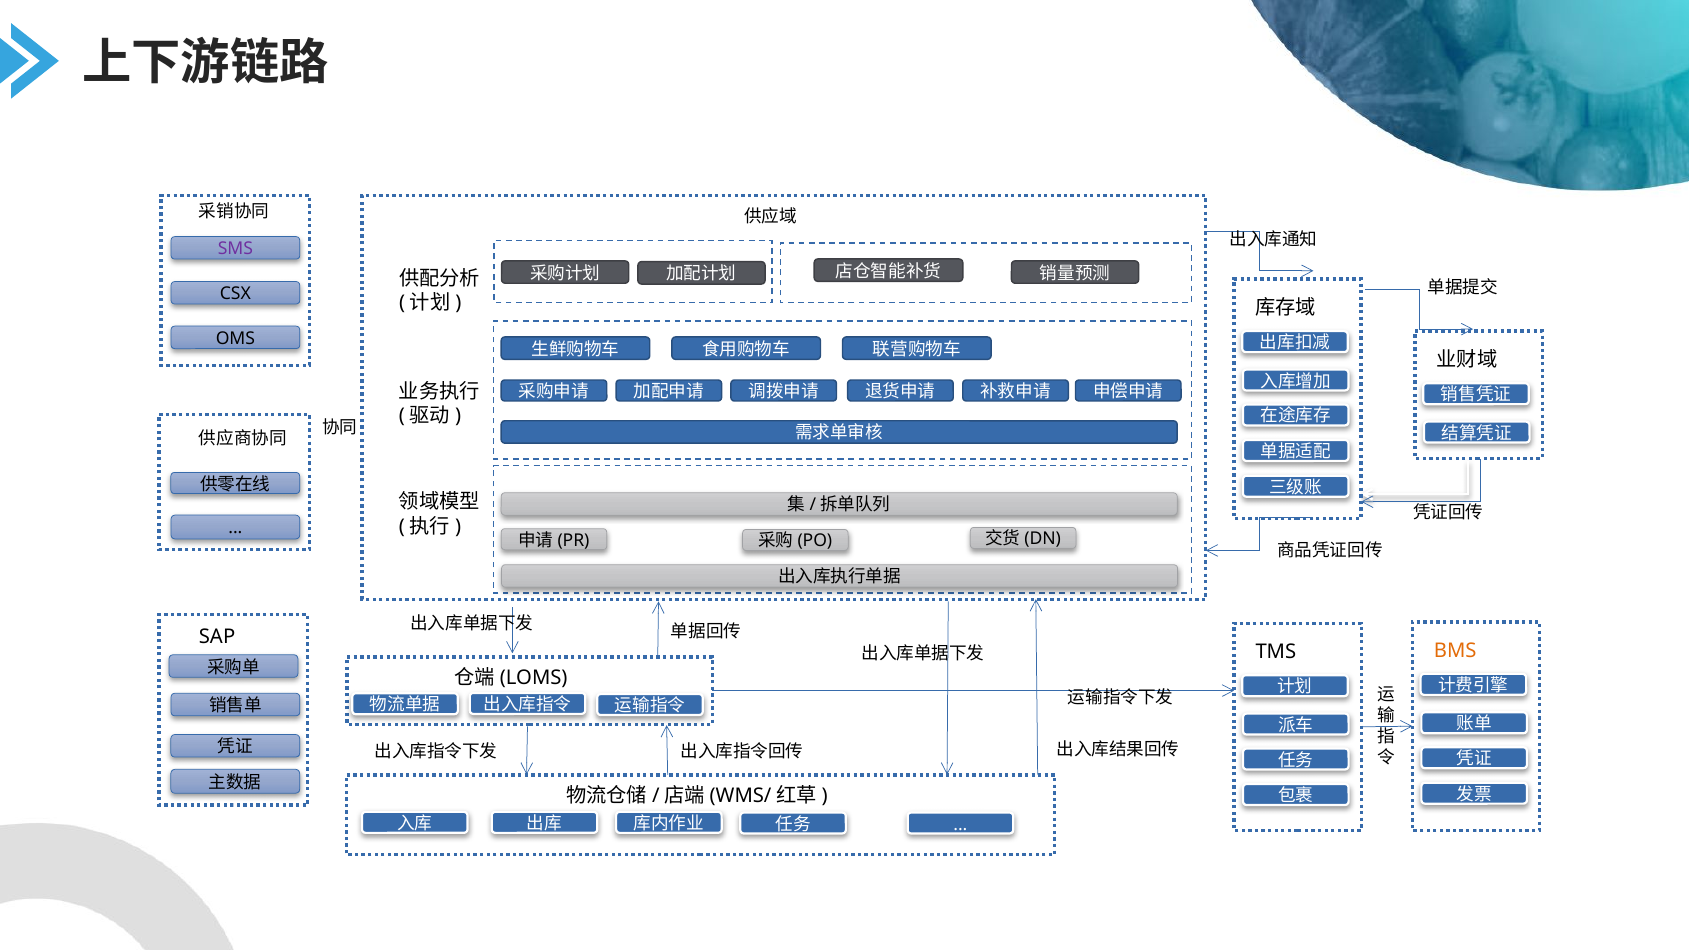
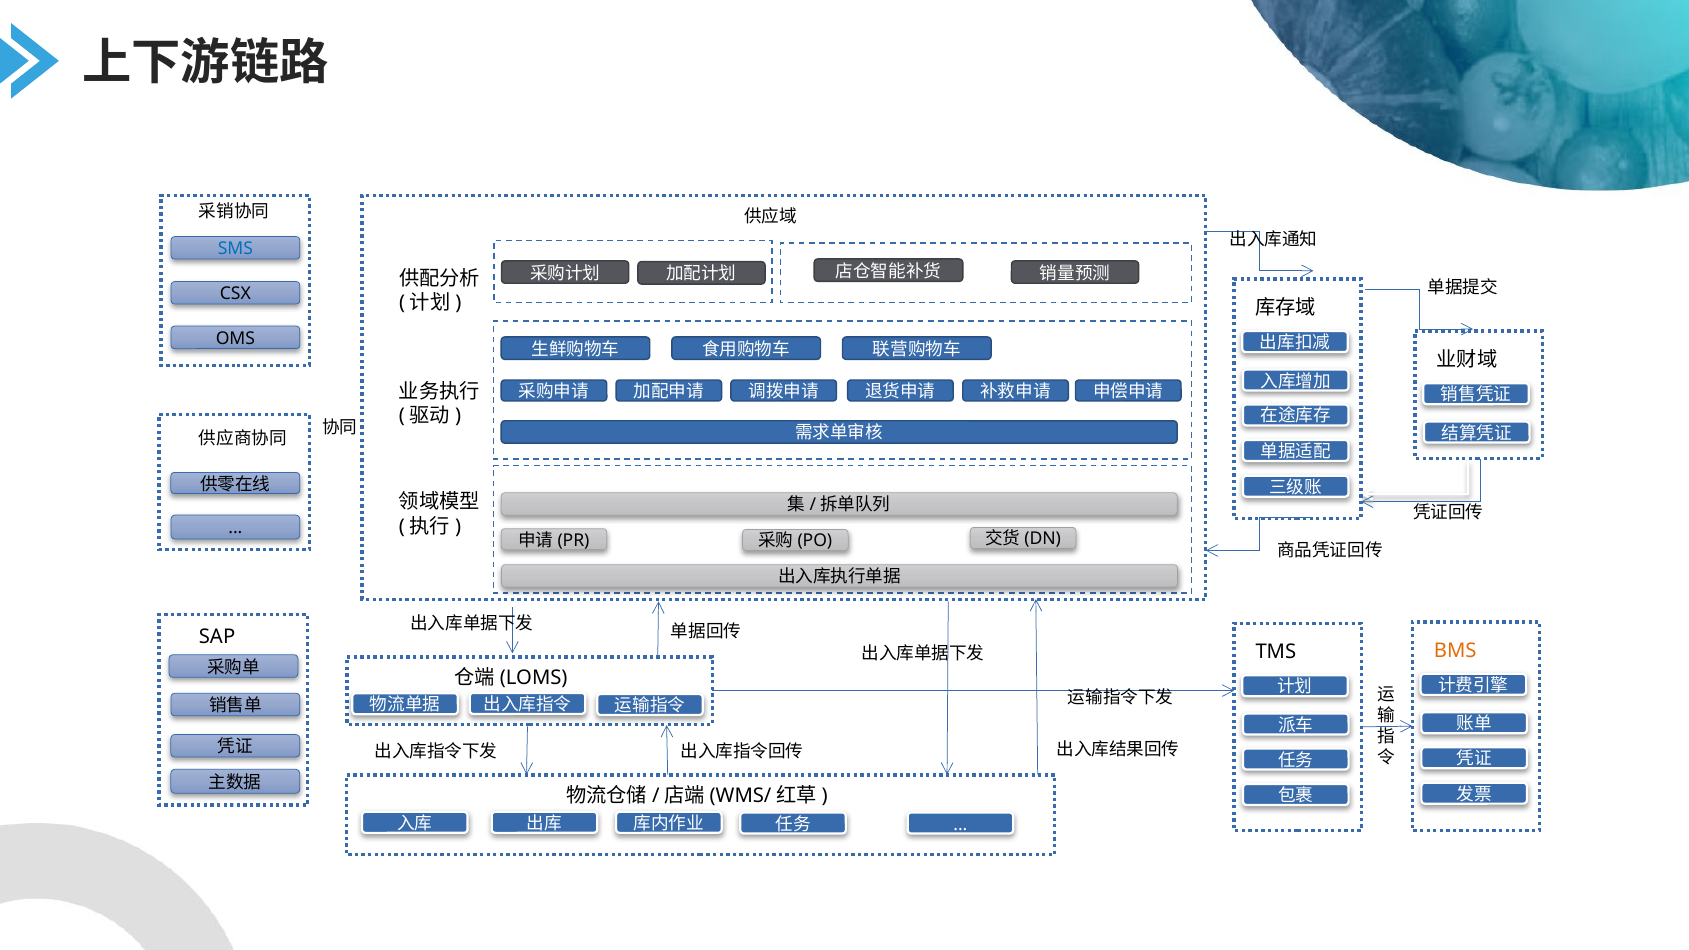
SMS colour: purple -> blue (235, 249)
